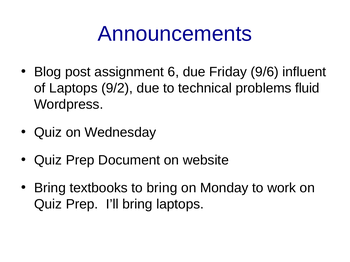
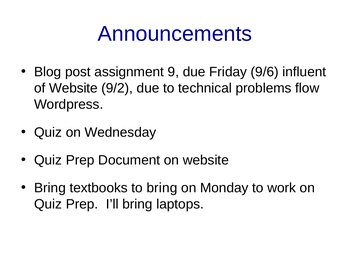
6: 6 -> 9 (173, 72)
of Laptops: Laptops -> Website (73, 88)
fluid: fluid -> flow (307, 88)
